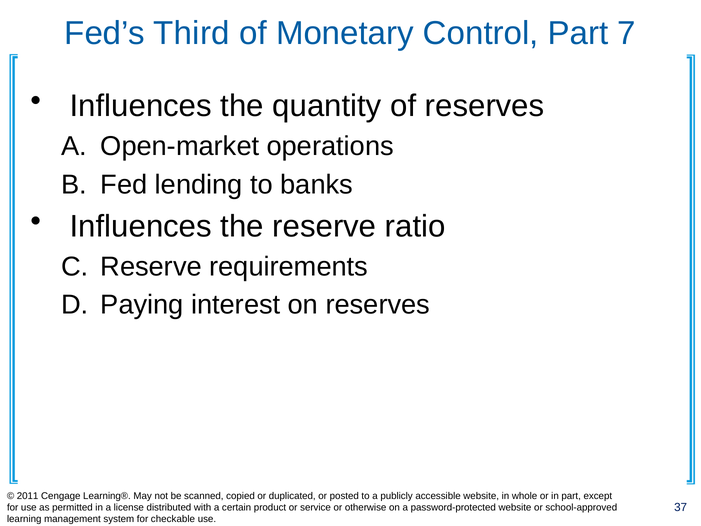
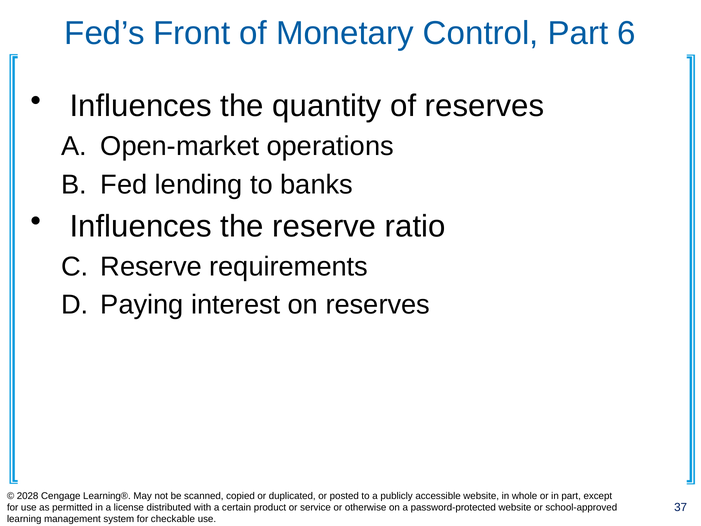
Third: Third -> Front (192, 33)
7: 7 -> 6 (627, 33)
2011: 2011 -> 2028 (28, 496)
